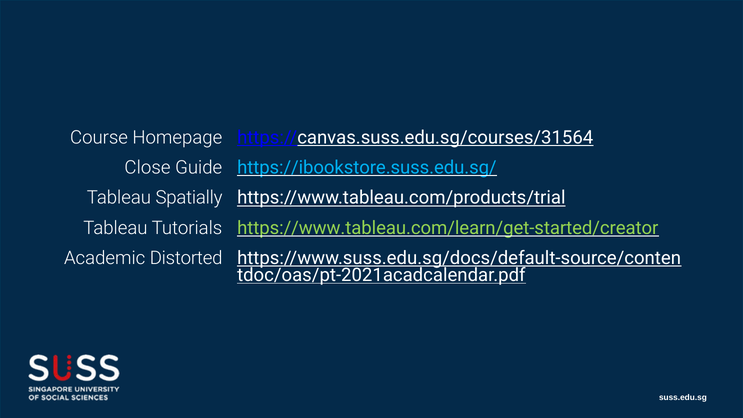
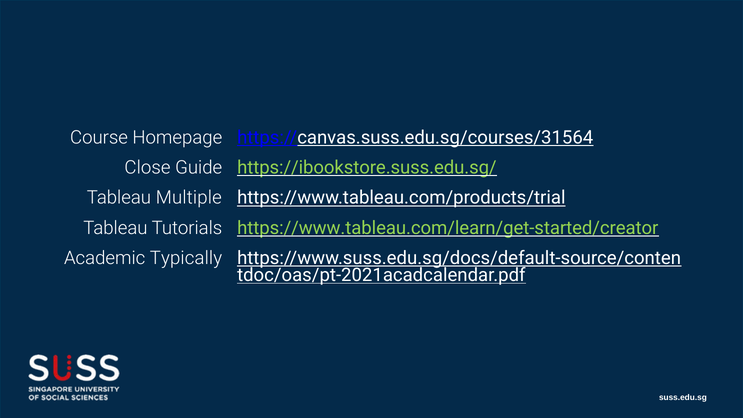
https://ibookstore.suss.edu.sg/ colour: light blue -> light green (367, 168)
Spatially: Spatially -> Multiple (189, 198)
Distorted: Distorted -> Typically (186, 258)
